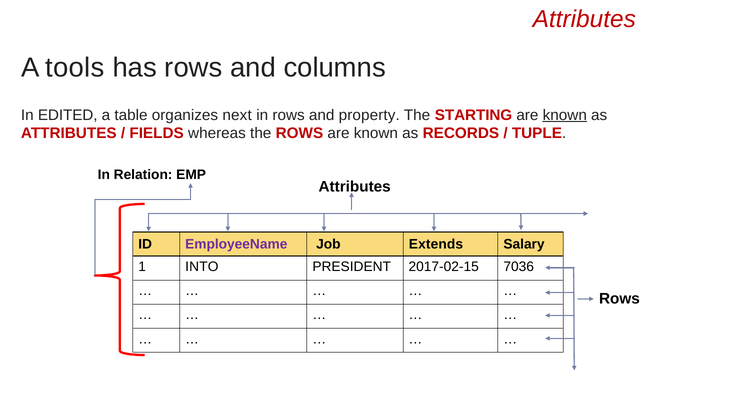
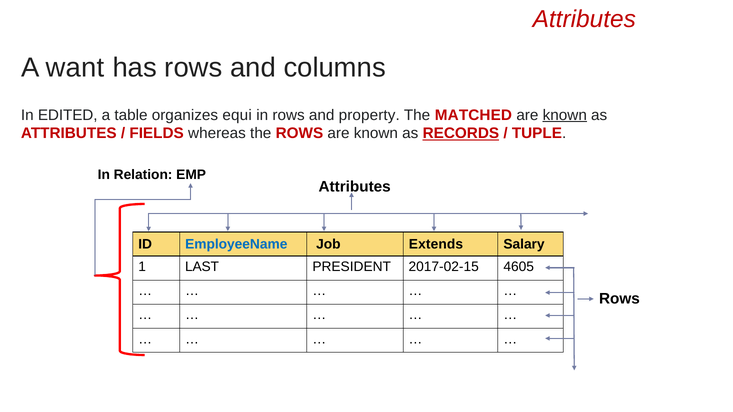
tools: tools -> want (75, 68)
next: next -> equi (237, 115)
STARTING: STARTING -> MATCHED (473, 115)
RECORDS underline: none -> present (461, 133)
EmployeeName colour: purple -> blue (236, 244)
INTO: INTO -> LAST (202, 267)
7036: 7036 -> 4605 (519, 267)
